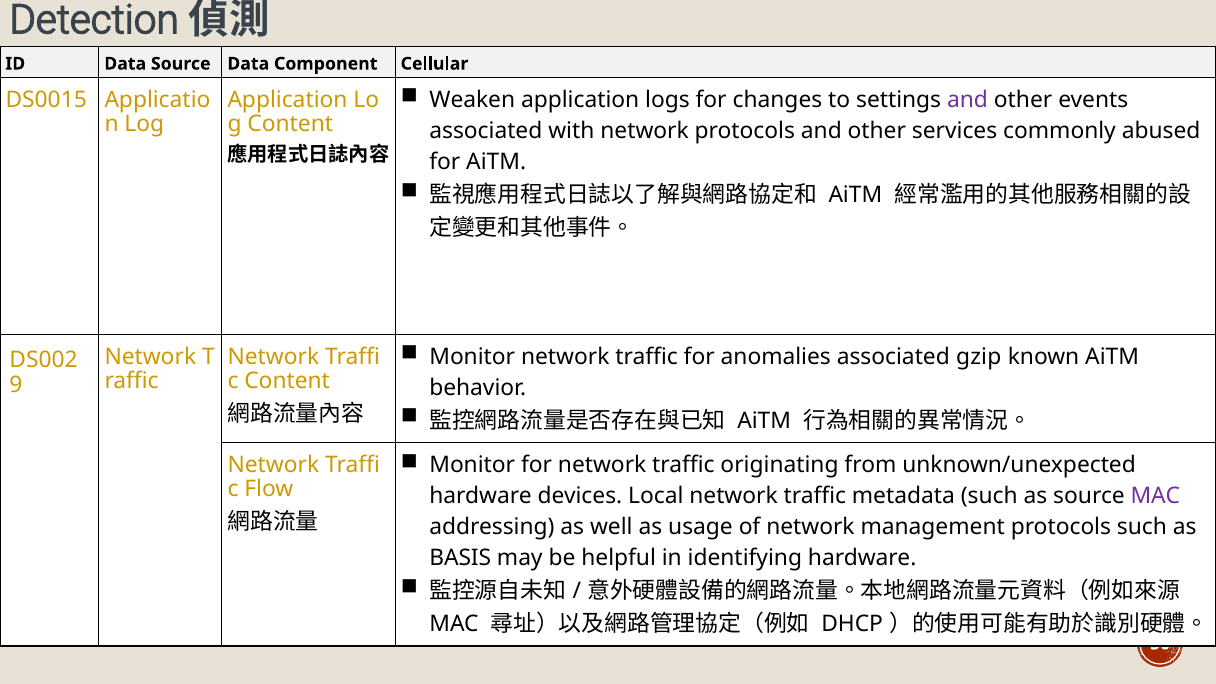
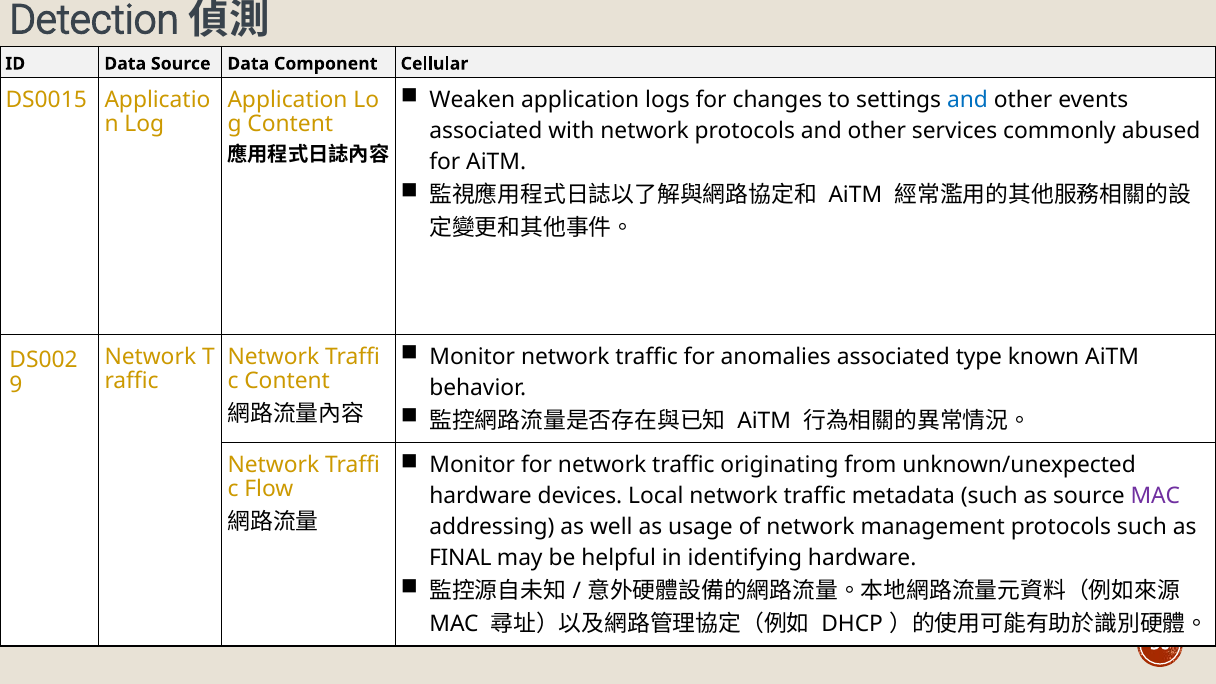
and colour: purple -> blue (968, 100)
gzip: gzip -> type (979, 357)
BASIS: BASIS -> FINAL (460, 558)
